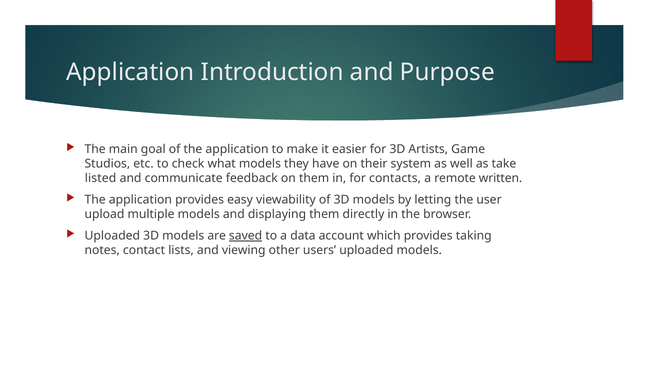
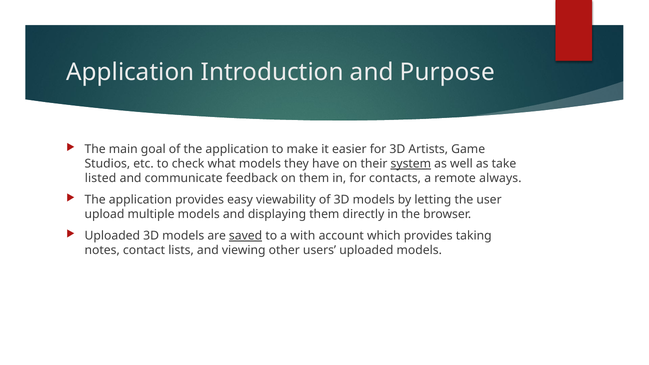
system underline: none -> present (411, 164)
written: written -> always (500, 178)
data: data -> with (303, 236)
